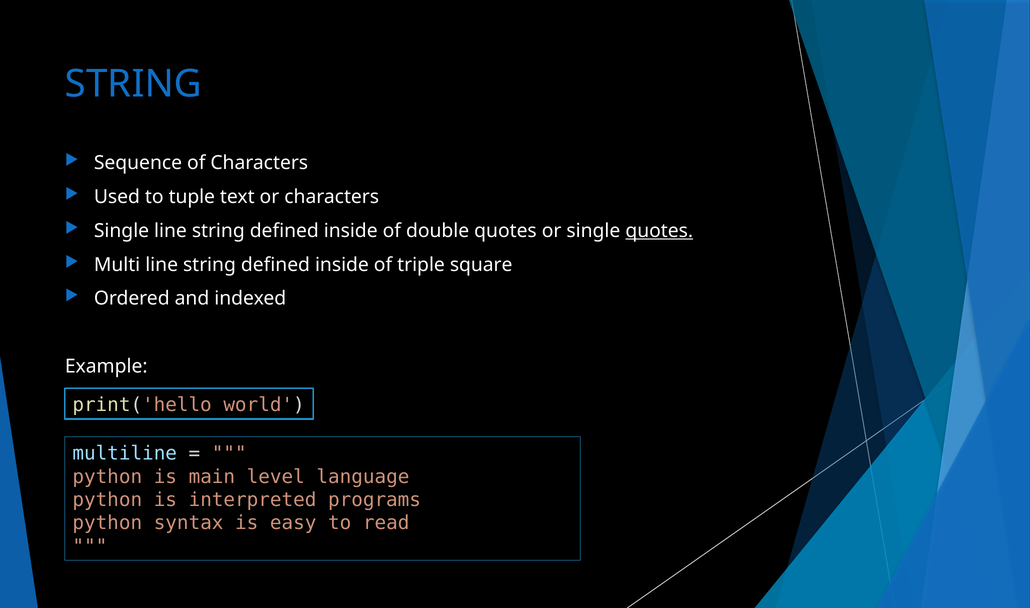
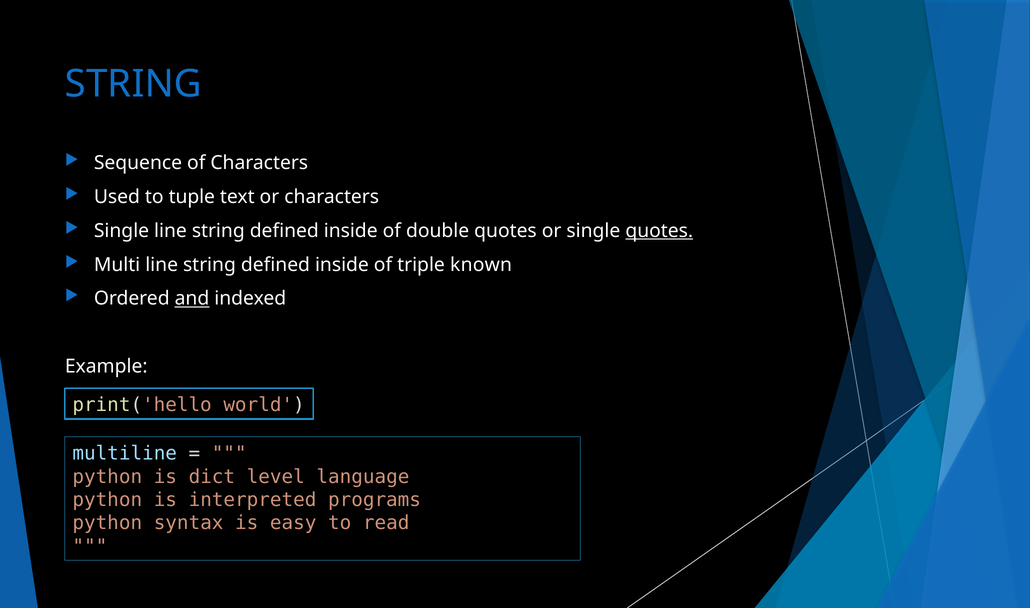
square: square -> known (481, 265)
and underline: none -> present (192, 299)
main: main -> dict (212, 477)
